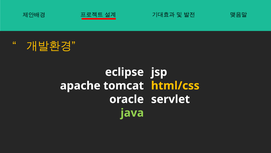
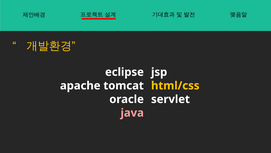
java colour: light green -> pink (132, 112)
